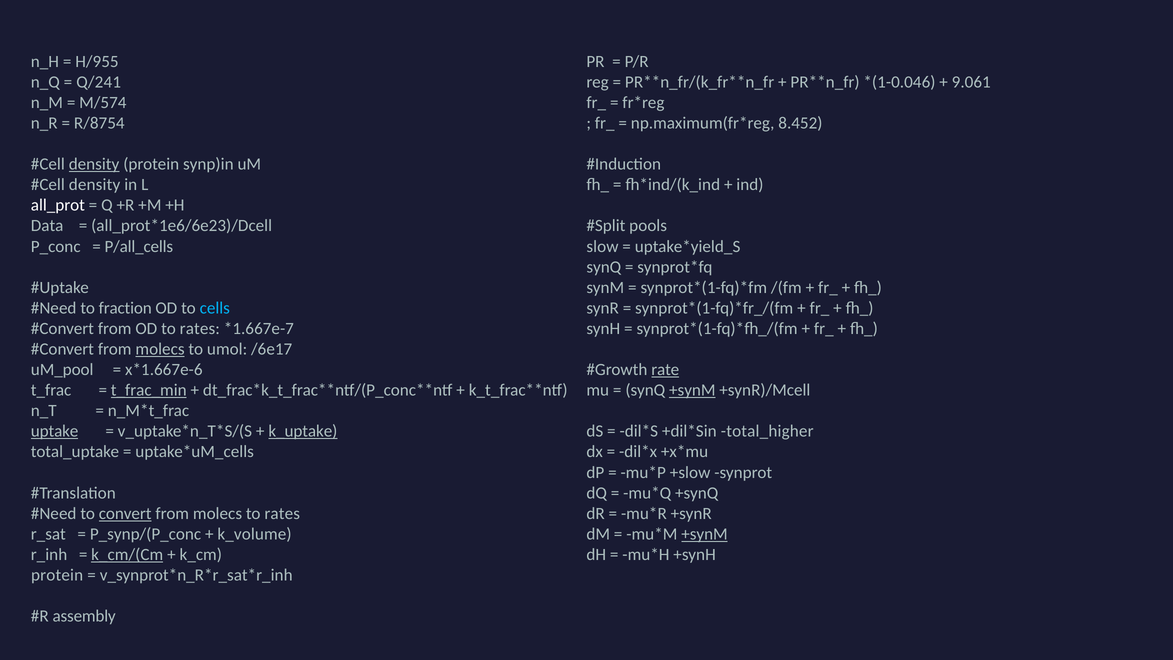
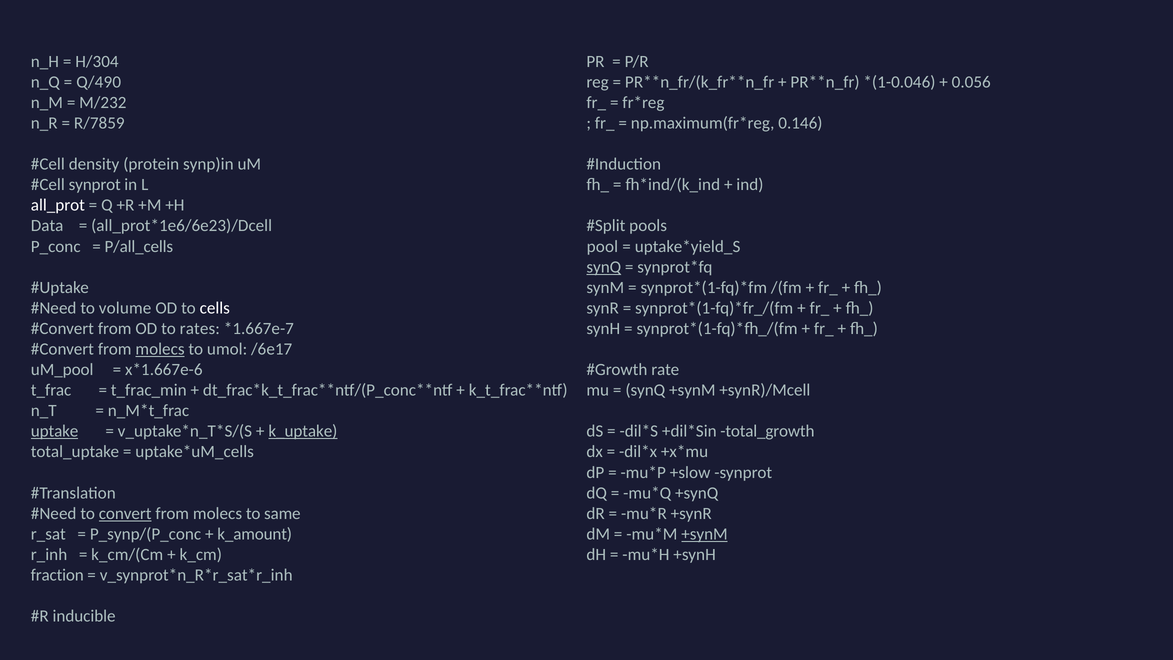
H/955: H/955 -> H/304 (97, 61)
Q/241: Q/241 -> Q/490 (99, 82)
9.061: 9.061 -> 0.056 (971, 82)
M/574: M/574 -> M/232 (103, 103)
R/8754: R/8754 -> R/7859 (99, 123)
8.452: 8.452 -> 0.146 (800, 123)
density underline: present -> none (94, 164)
density: density -> synprot (95, 185)
slow: slow -> pool (602, 246)
synQ underline: none -> present (604, 267)
fraction: fraction -> volume (125, 308)
cells colour: light blue -> white (215, 308)
rate underline: present -> none (665, 370)
t_frac_min underline: present -> none (149, 390)
+synM underline: present -> none (692, 390)
total_higher: total_higher -> total_growth (767, 431)
molecs to rates: rates -> same (282, 513)
k_volume: k_volume -> k_amount (255, 534)
k_cm/(Cm underline: present -> none (127, 554)
protein: protein -> fraction (57, 575)
assembly: assembly -> inducible (84, 616)
